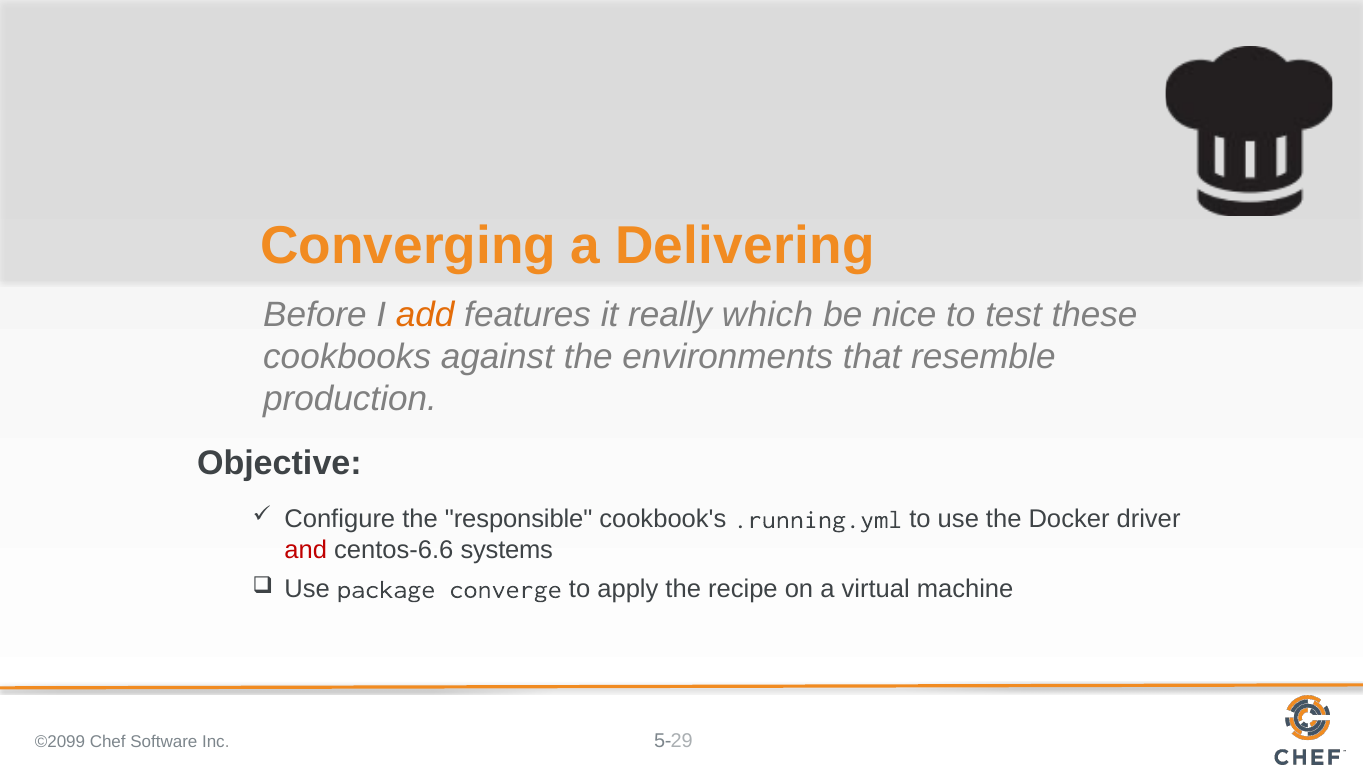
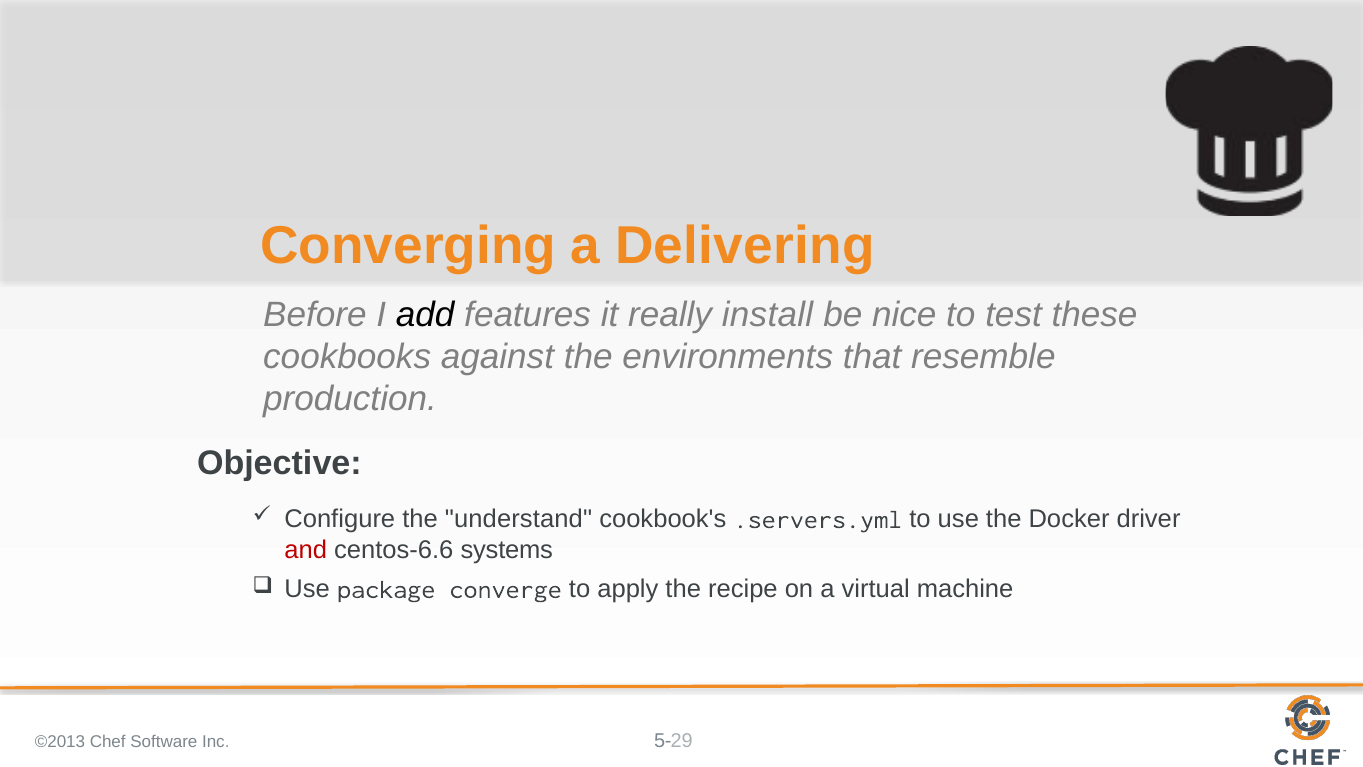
add colour: orange -> black (425, 315)
which: which -> install (767, 315)
responsible: responsible -> understand (519, 519)
.running.yml: .running.yml -> .servers.yml (818, 519)
©2099: ©2099 -> ©2013 (60, 742)
